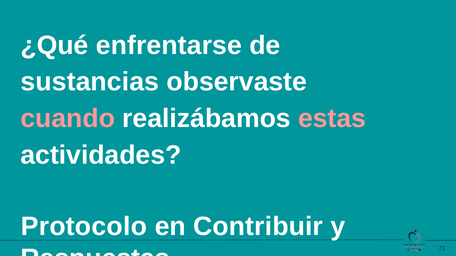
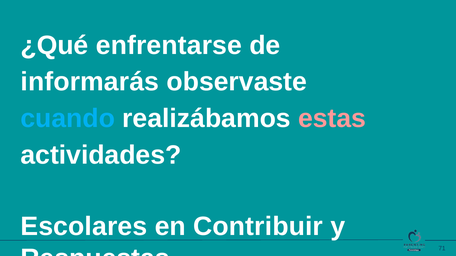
sustancias: sustancias -> informarás (90, 82)
cuando colour: pink -> light blue (68, 119)
Protocolo: Protocolo -> Escolares (84, 227)
